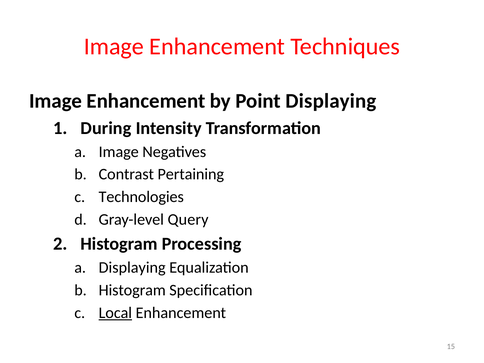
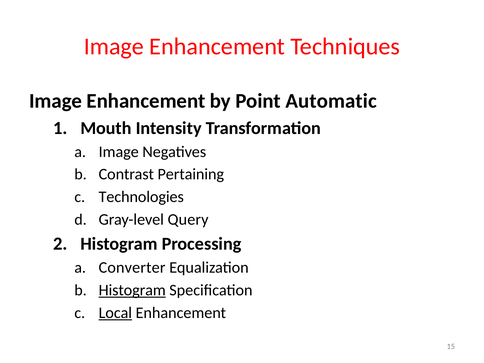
Point Displaying: Displaying -> Automatic (331, 101)
During: During -> Mouth (106, 128)
Displaying: Displaying -> Converter (132, 268)
Histogram underline: none -> present (132, 290)
